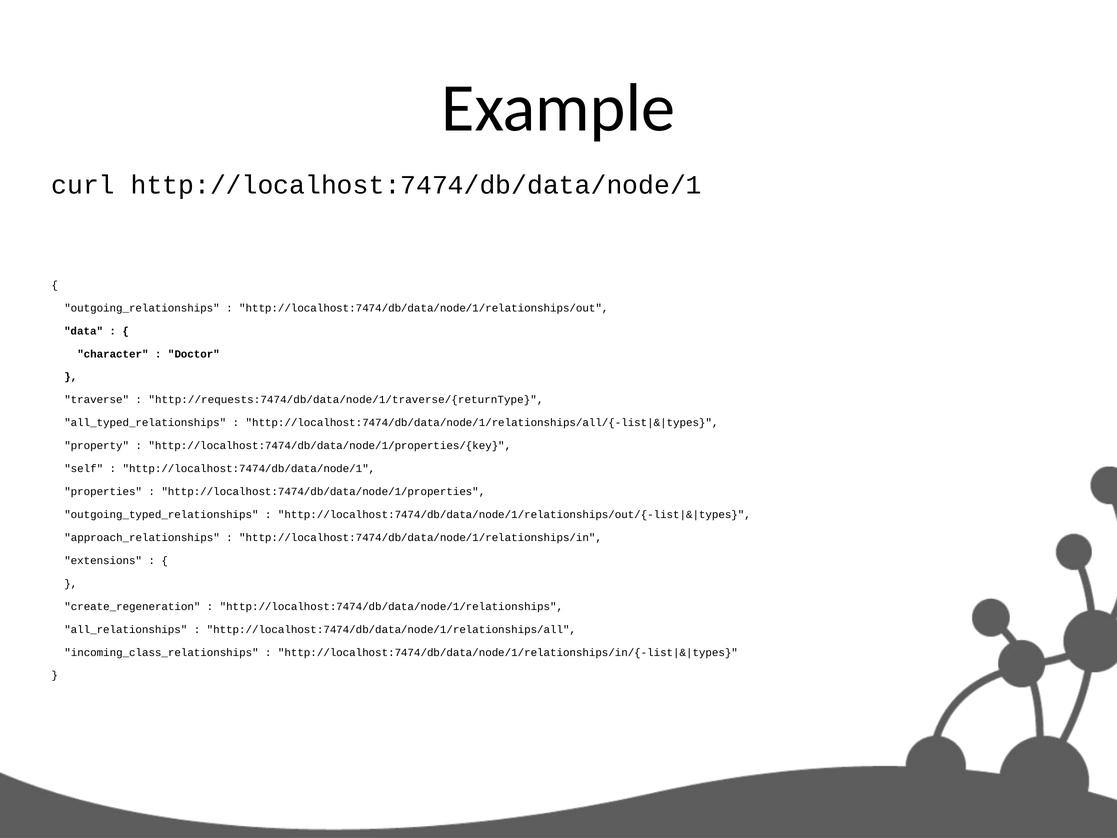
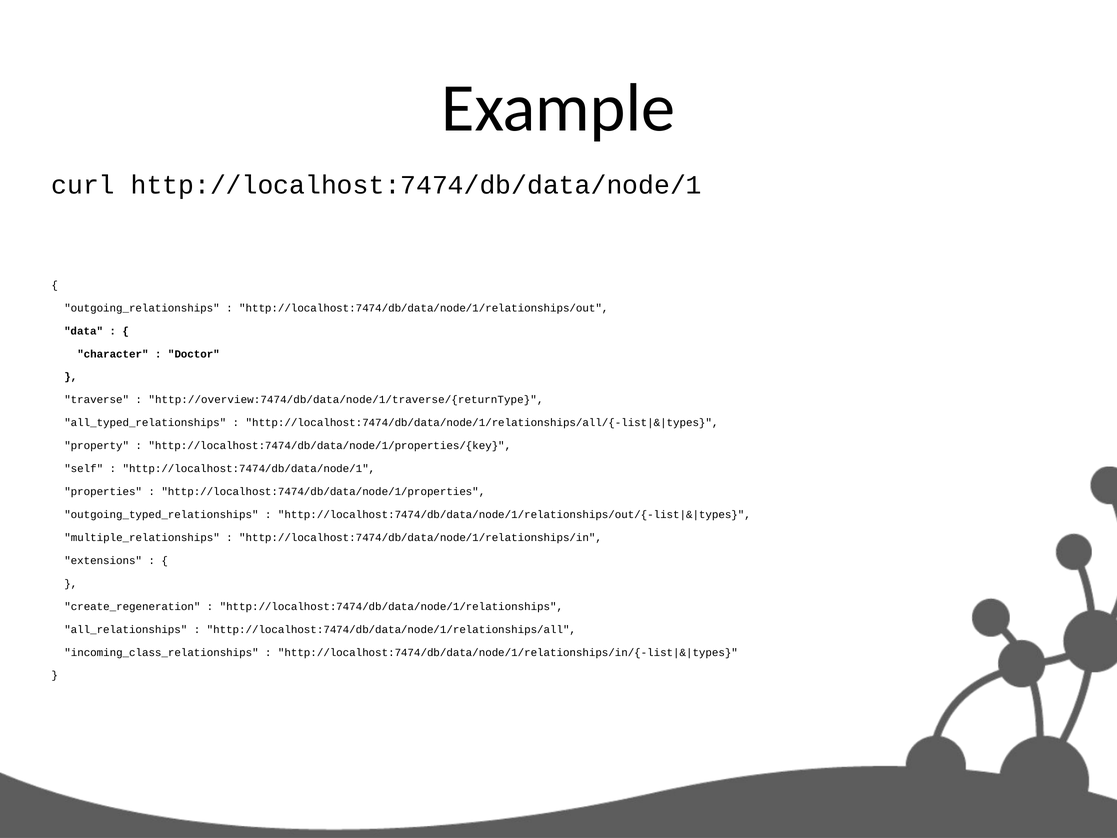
http://requests:7474/db/data/node/1/traverse/{returnType: http://requests:7474/db/data/node/1/traverse/{returnType -> http://overview:7474/db/data/node/1/traverse/{returnType (346, 400)
approach_relationships: approach_relationships -> multiple_relationships (142, 537)
